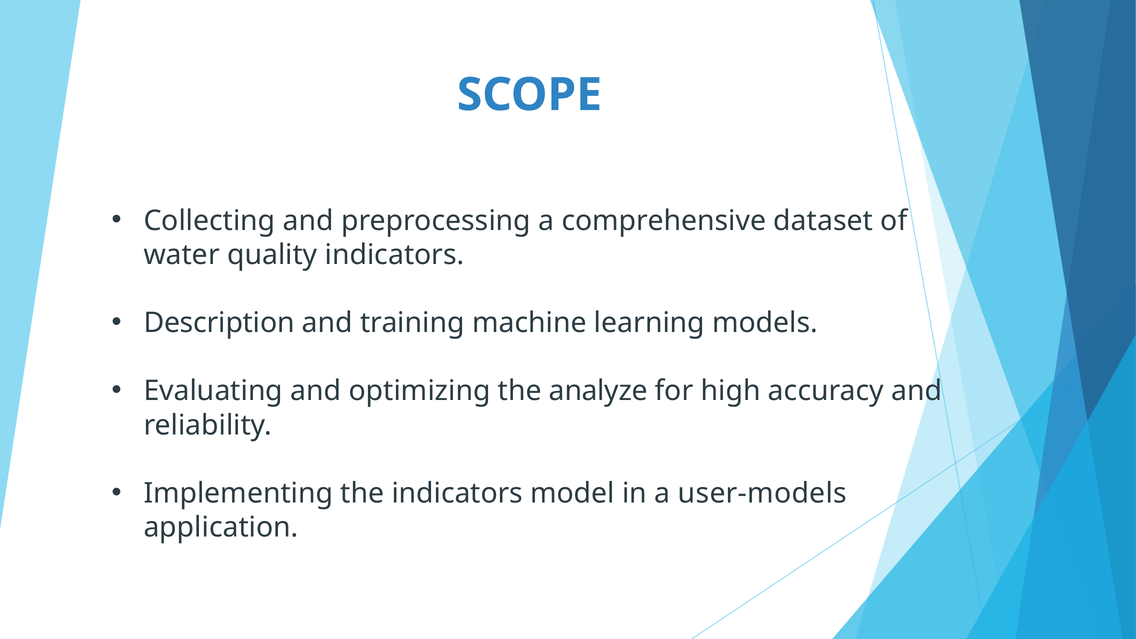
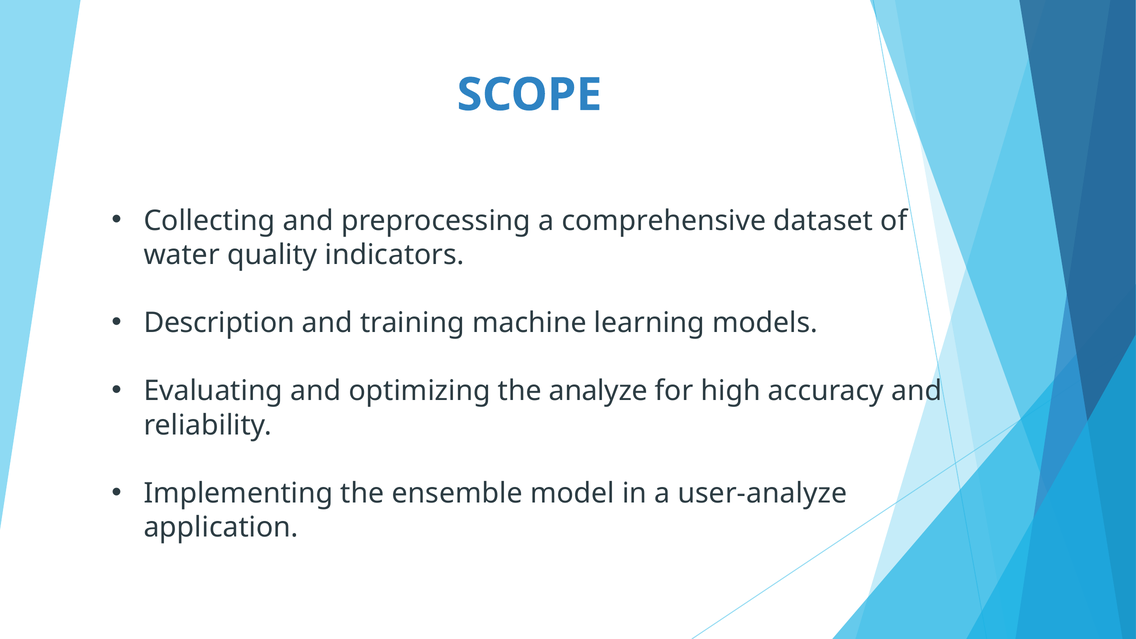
the indicators: indicators -> ensemble (457, 493)
user-models: user-models -> user-analyze (762, 493)
